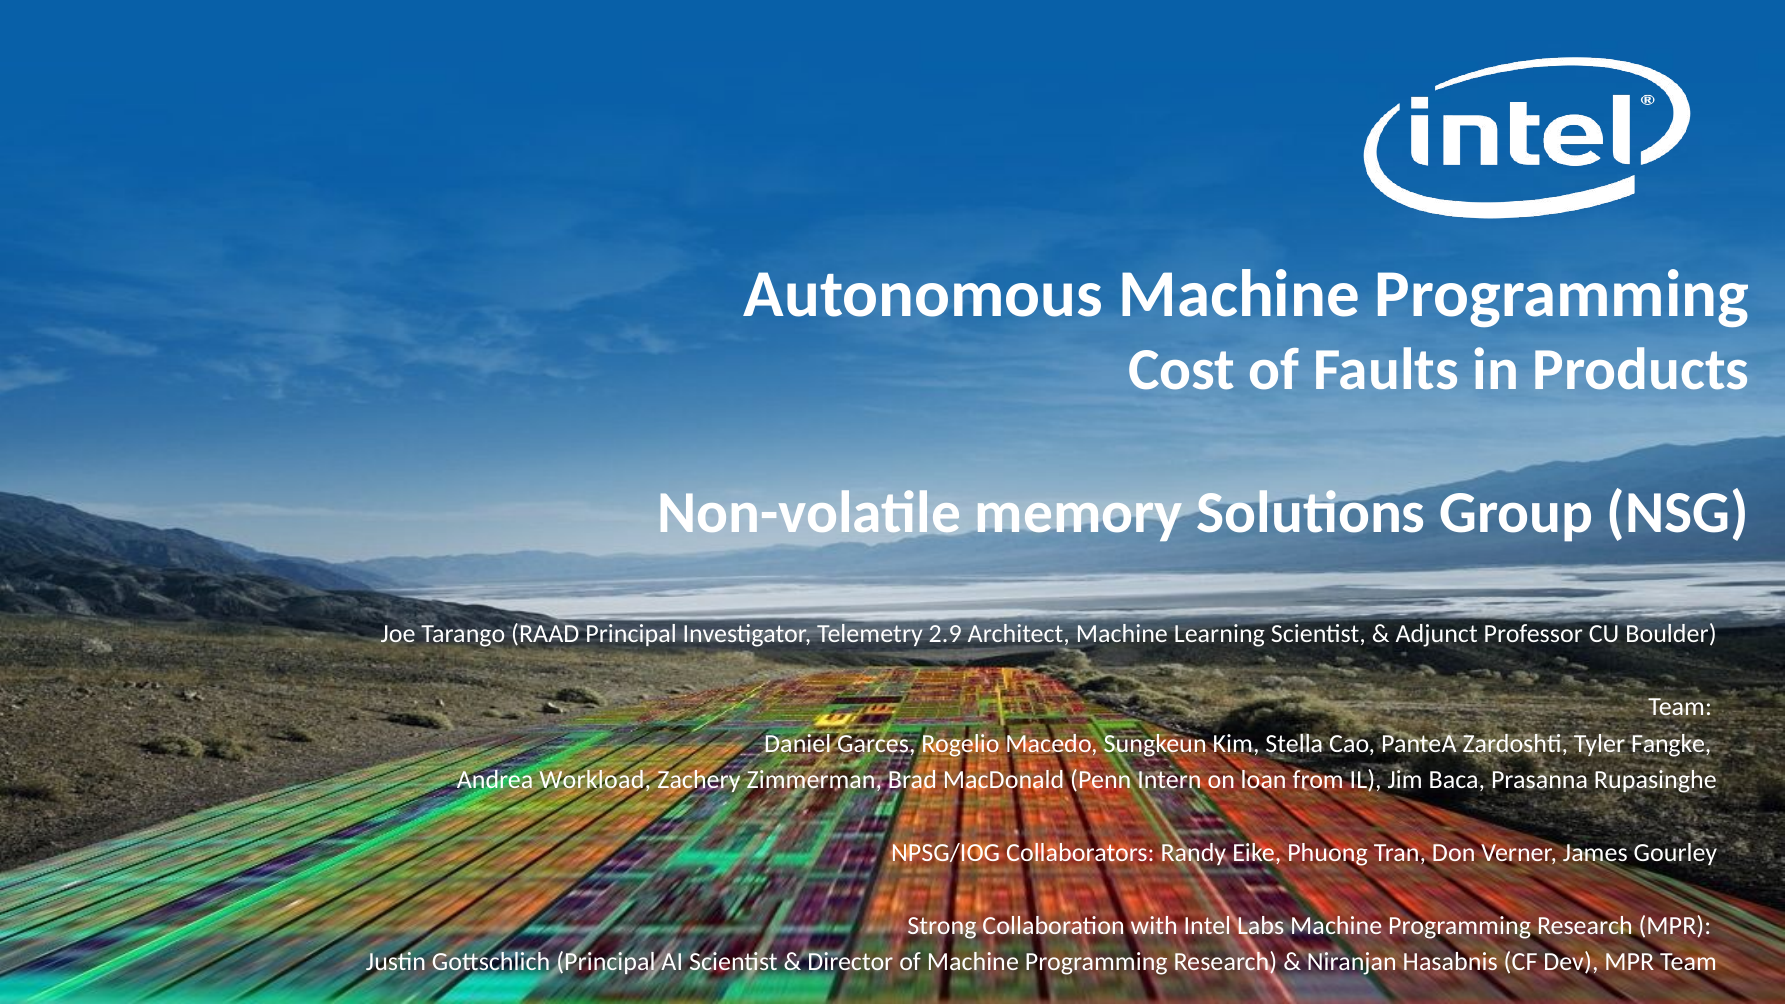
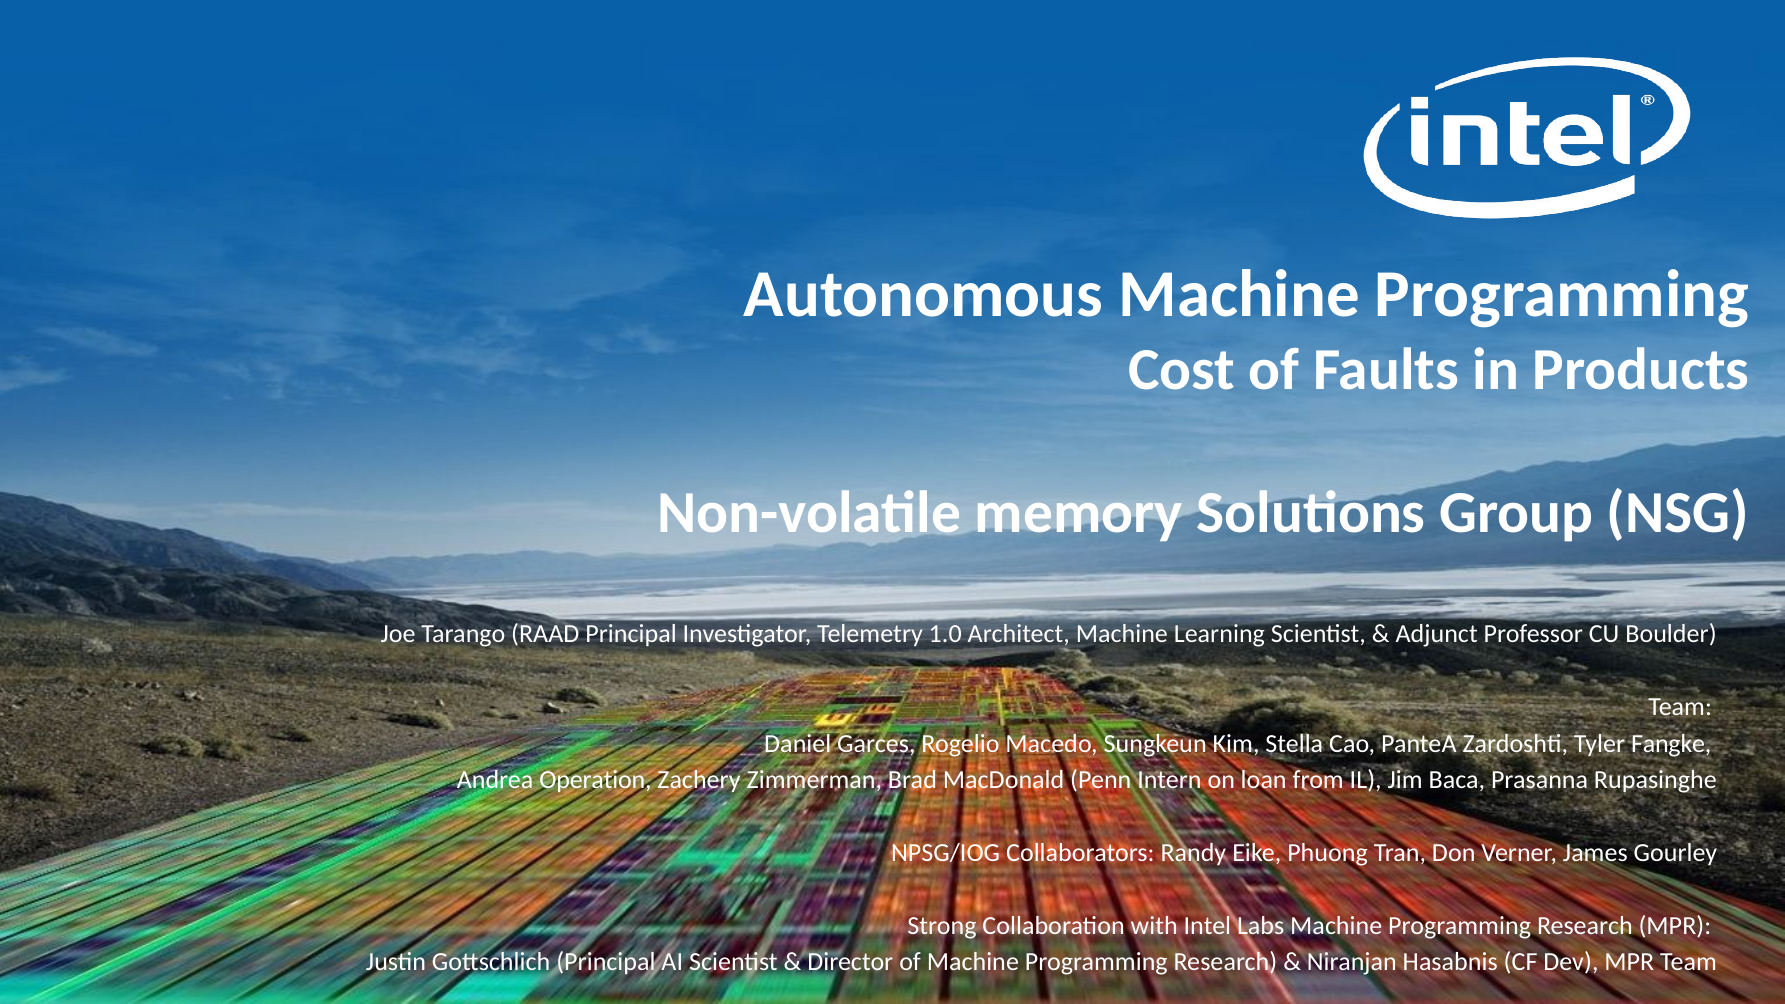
2.9: 2.9 -> 1.0 (945, 634)
Workload: Workload -> Operation (595, 780)
